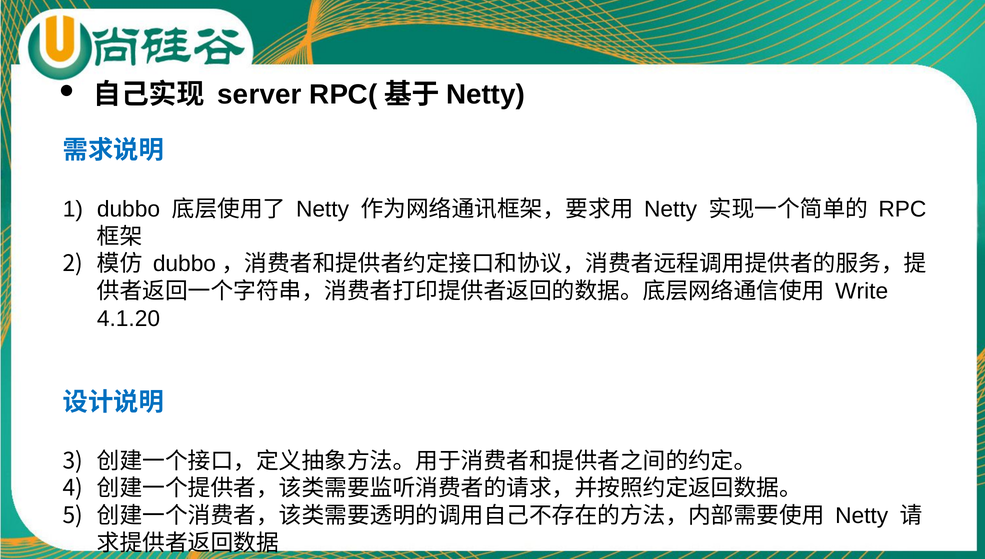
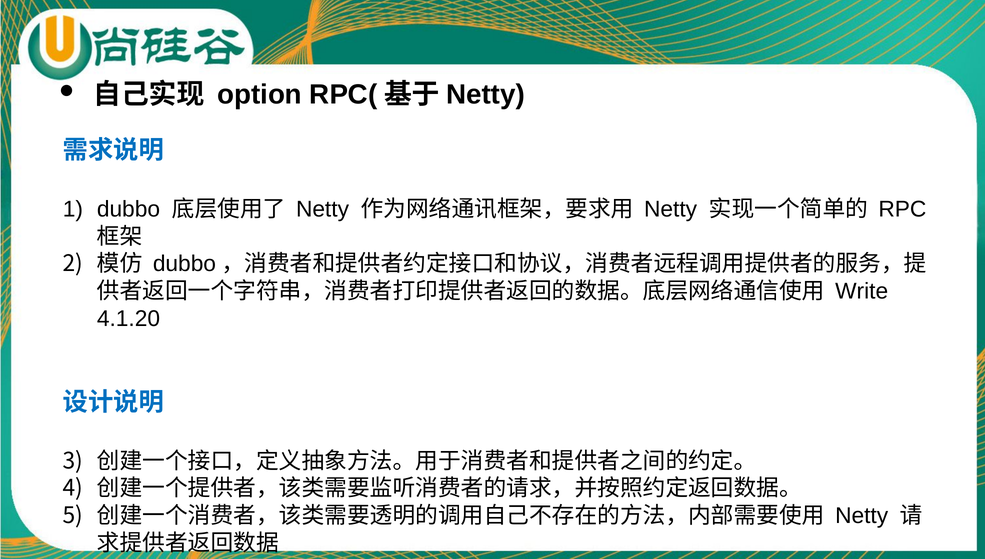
server: server -> option (260, 94)
